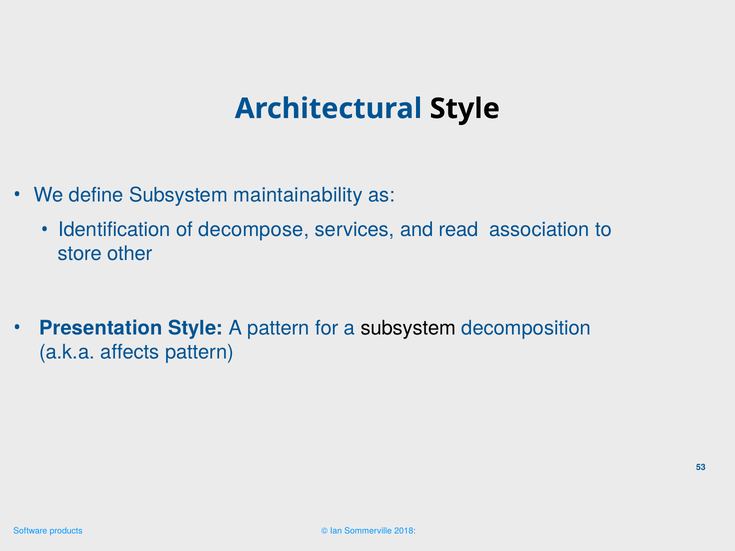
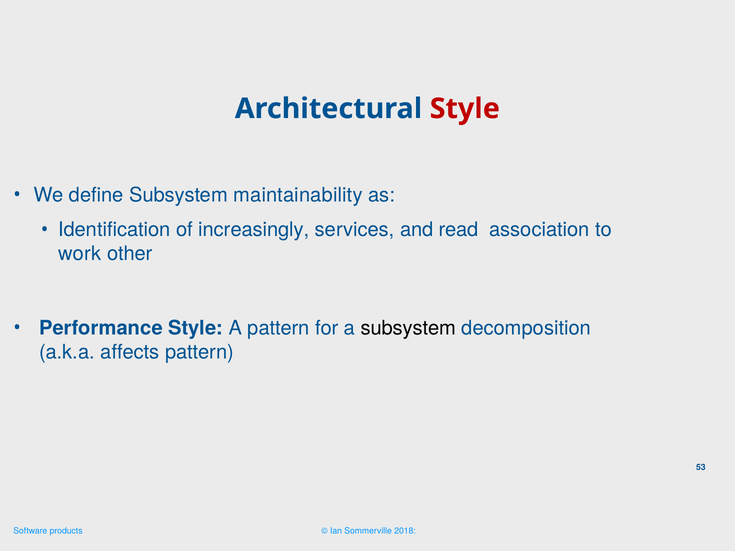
Style colour: black -> red (465, 109)
decompose: decompose -> increasingly (254, 230)
store: store -> work (80, 254)
Presentation: Presentation -> Performance (101, 328)
